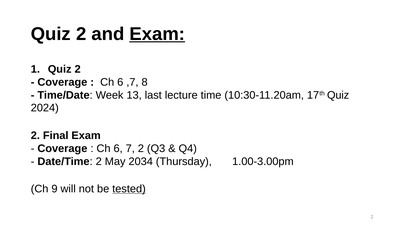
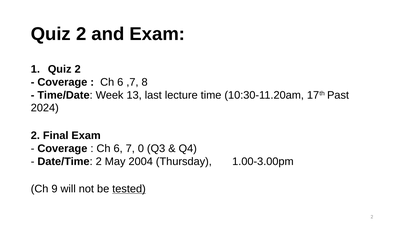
Exam underline: present -> none (157, 34)
17th Quiz: Quiz -> Past (338, 95)
7 2: 2 -> 0 (141, 149)
2034: 2034 -> 2004 (141, 162)
